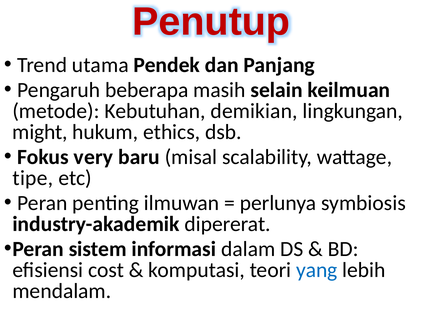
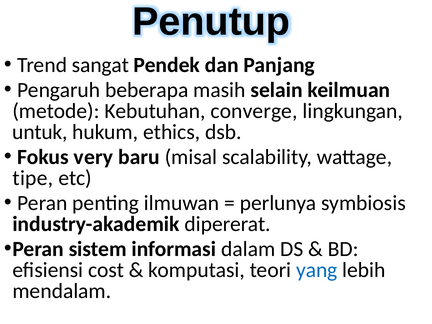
Penutup colour: red -> black (211, 22)
utama: utama -> sangat (100, 65)
demikian: demikian -> converge (254, 111)
might: might -> untuk (40, 132)
